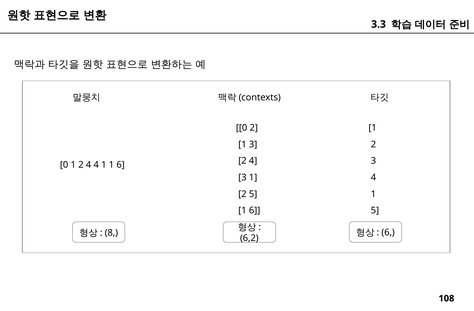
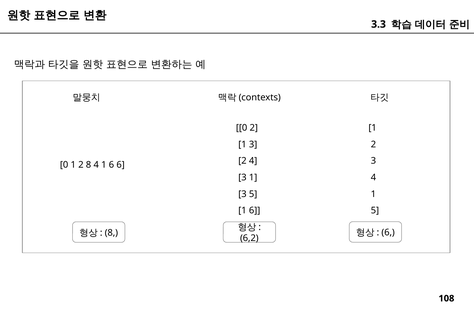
1 2 4: 4 -> 8 (89, 165)
4 1 1: 1 -> 6 (111, 165)
2: 2 -> 3 (242, 194)
